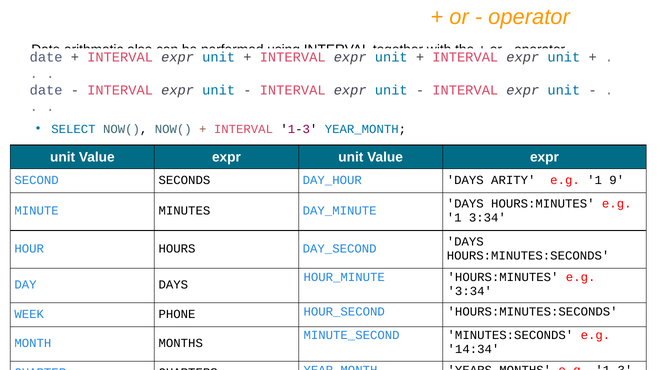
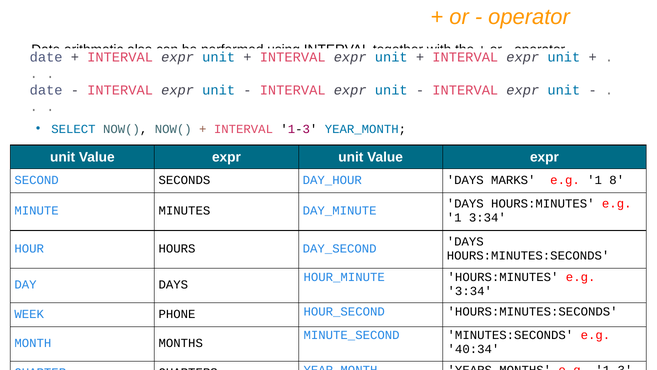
ARITY: ARITY -> MARKS (513, 180)
9: 9 -> 8 (617, 180)
14:34: 14:34 -> 40:34 (473, 349)
